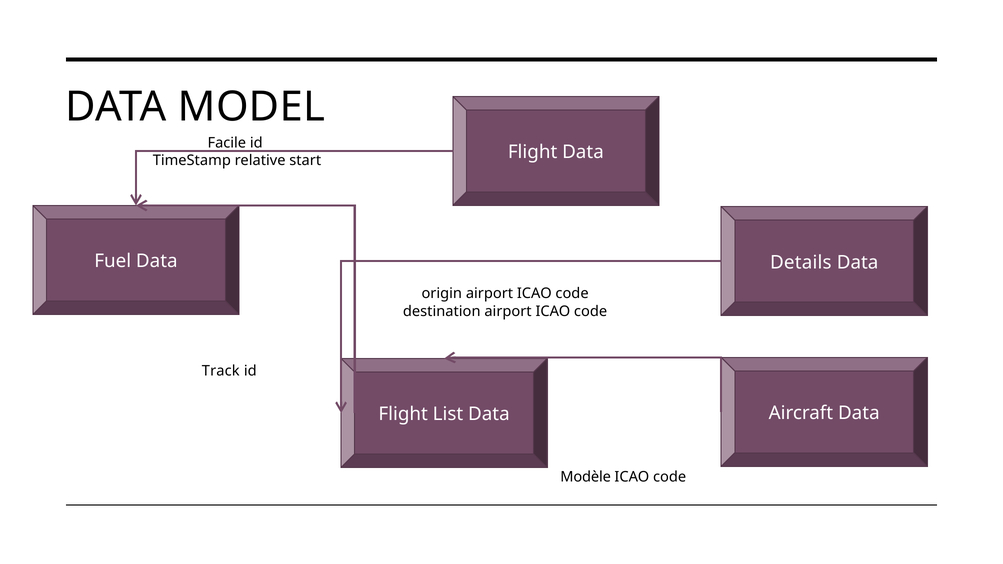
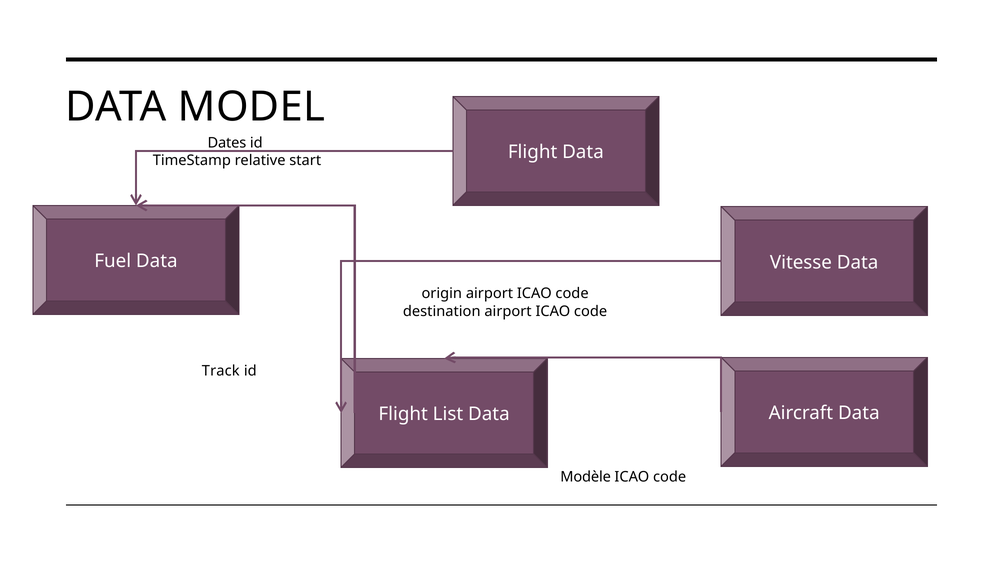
Facile: Facile -> Dates (227, 143)
Details: Details -> Vitesse (801, 262)
